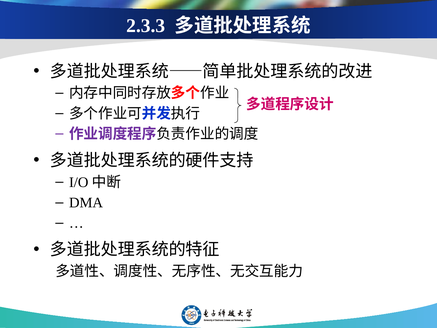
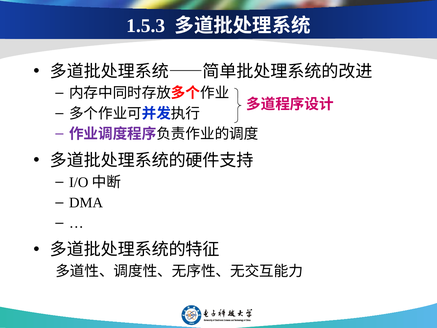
2.3.3: 2.3.3 -> 1.5.3 (146, 26)
